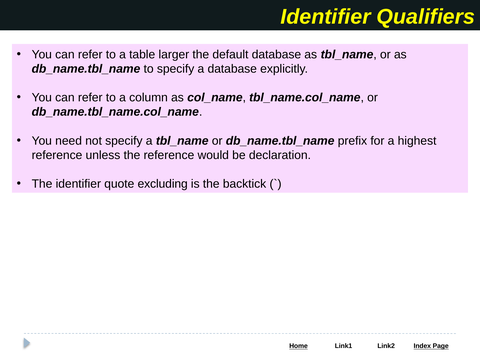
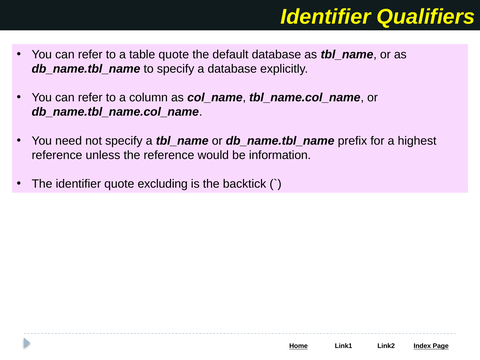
table larger: larger -> quote (174, 54)
declaration: declaration -> information (280, 155)
